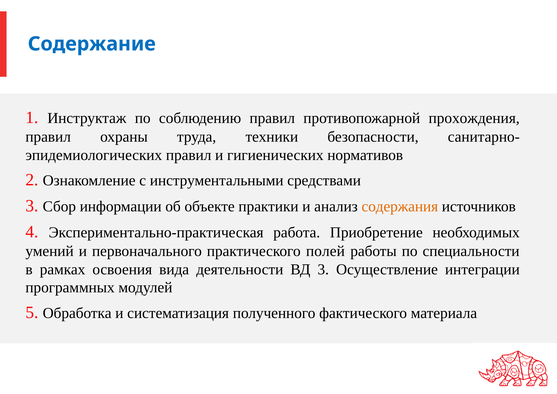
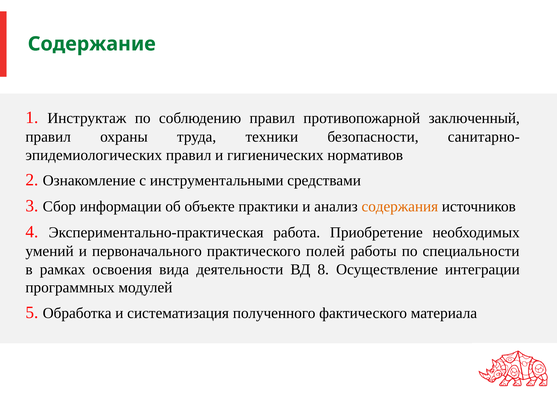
Содержание colour: blue -> green (92, 44)
прохождения: прохождения -> заключенный (474, 118)
ВД 3: 3 -> 8 (323, 269)
